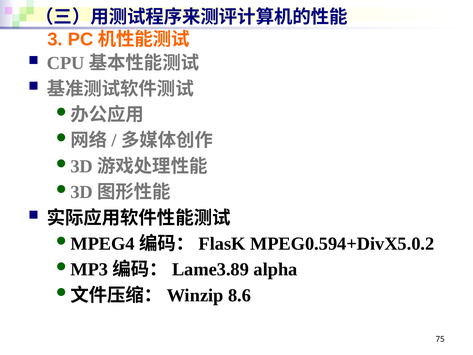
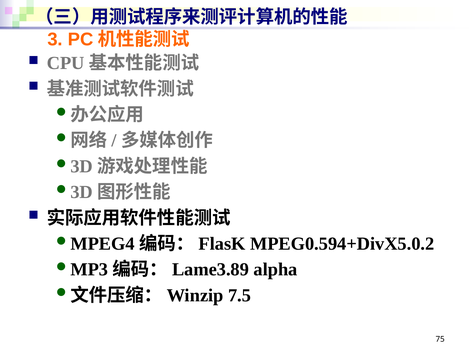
8.6: 8.6 -> 7.5 (239, 295)
